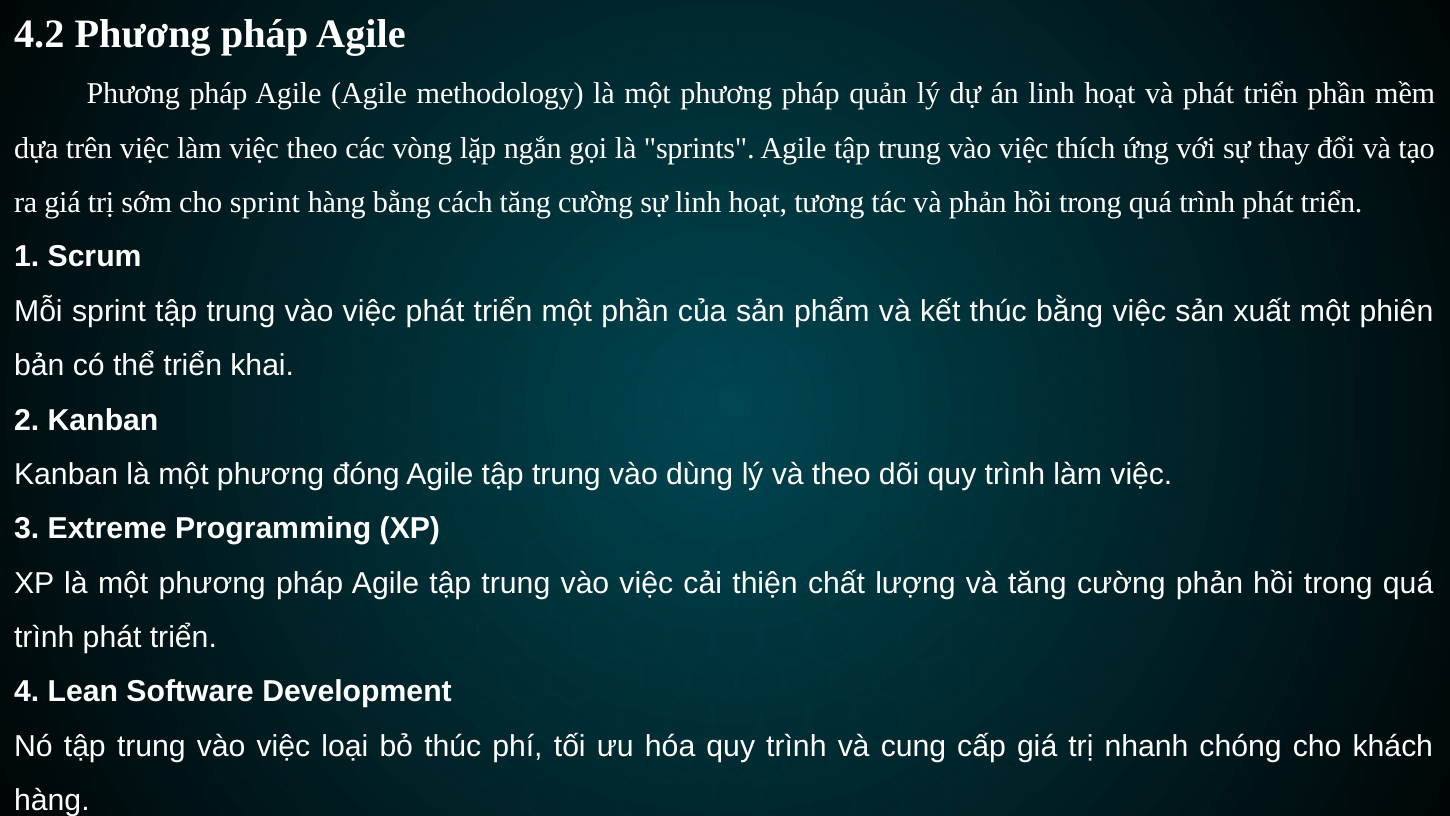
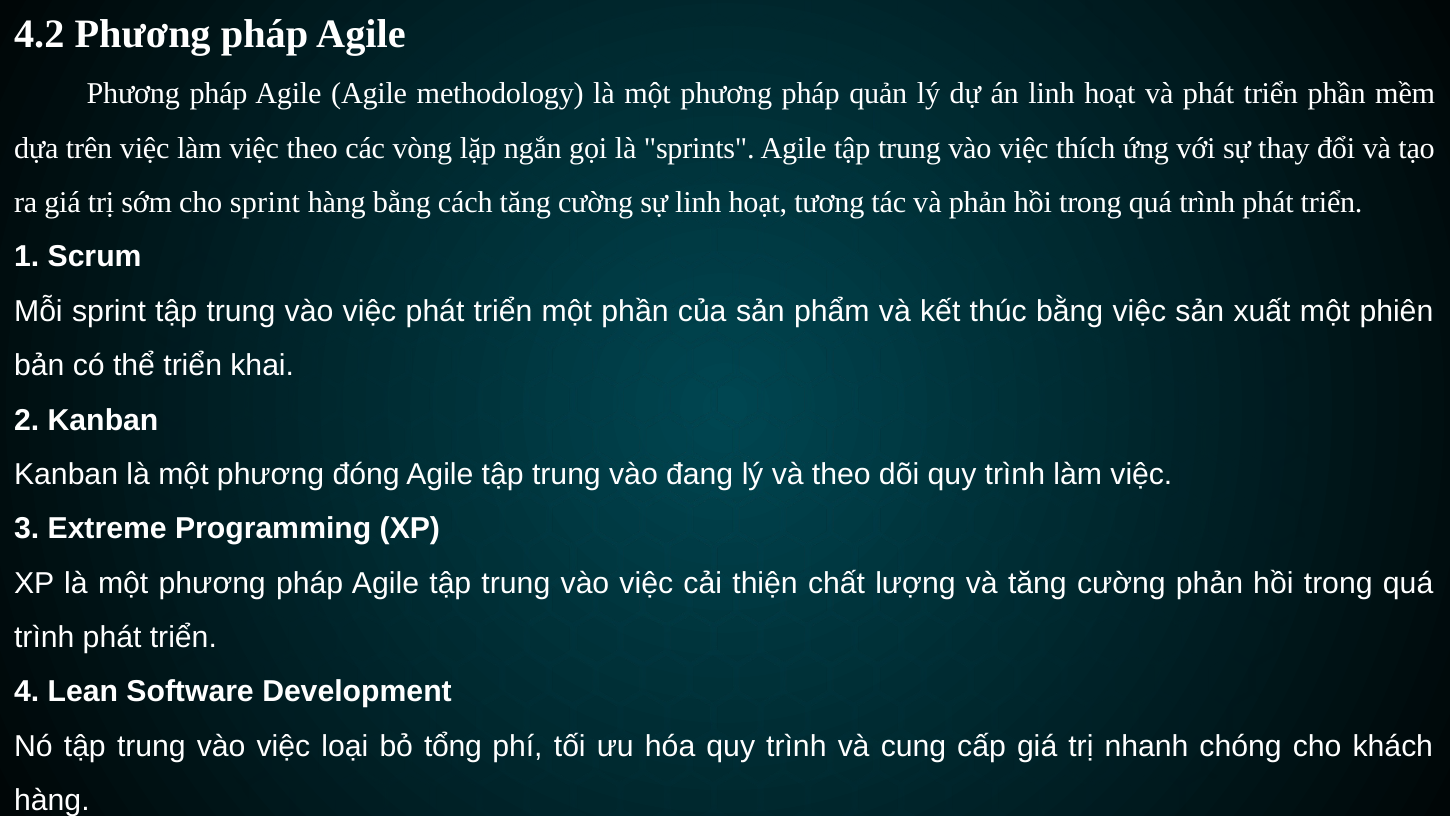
dùng: dùng -> đang (700, 474)
bỏ thúc: thúc -> tổng (453, 746)
